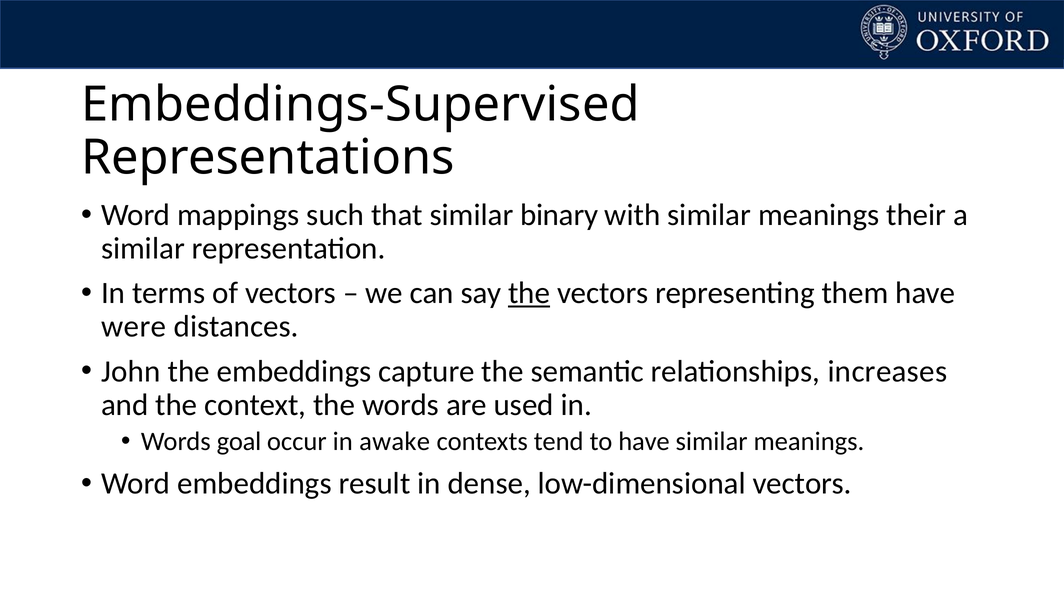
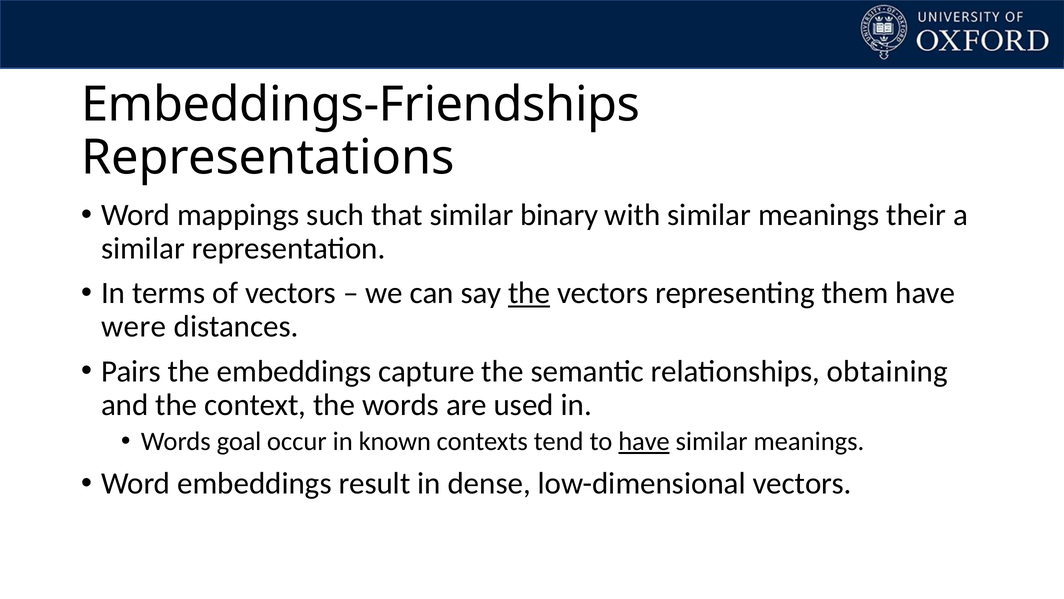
Embeddings-Supervised: Embeddings-Supervised -> Embeddings-Friendships (361, 105)
John: John -> Pairs (131, 371)
increases: increases -> obtaining (887, 371)
awake: awake -> known (395, 441)
have underline: none -> present (644, 441)
